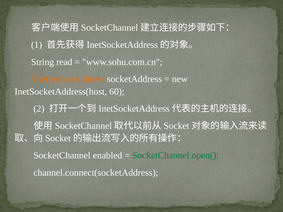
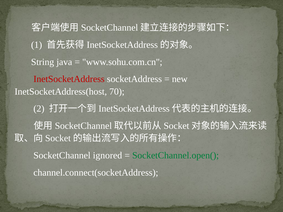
read: read -> java (64, 62)
InetSocketAddress colour: orange -> red (69, 79)
60: 60 -> 70 (117, 92)
enabled: enabled -> ignored (107, 156)
